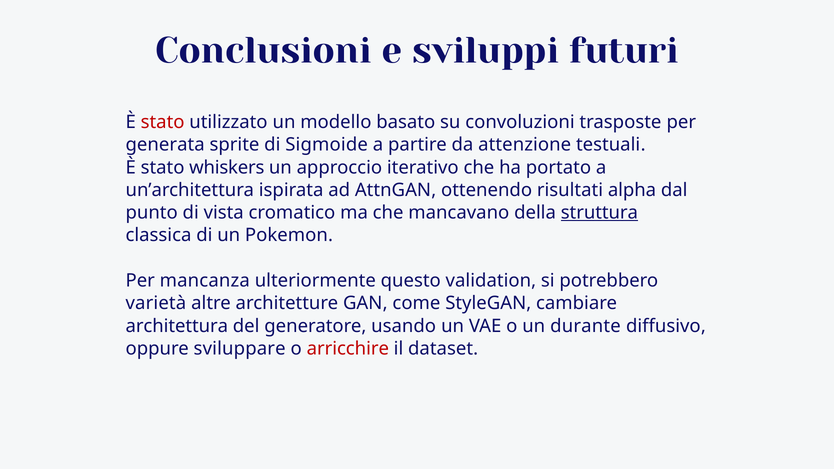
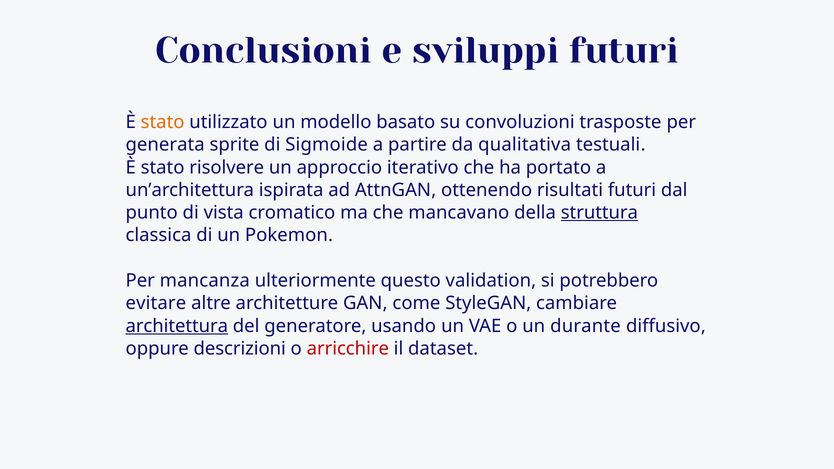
stato colour: red -> orange (163, 122)
attenzione: attenzione -> qualitativa (525, 145)
whiskers: whiskers -> risolvere (227, 167)
risultati alpha: alpha -> futuri (632, 190)
varietà: varietà -> evitare (156, 303)
architettura underline: none -> present (177, 326)
sviluppare: sviluppare -> descrizioni (240, 349)
